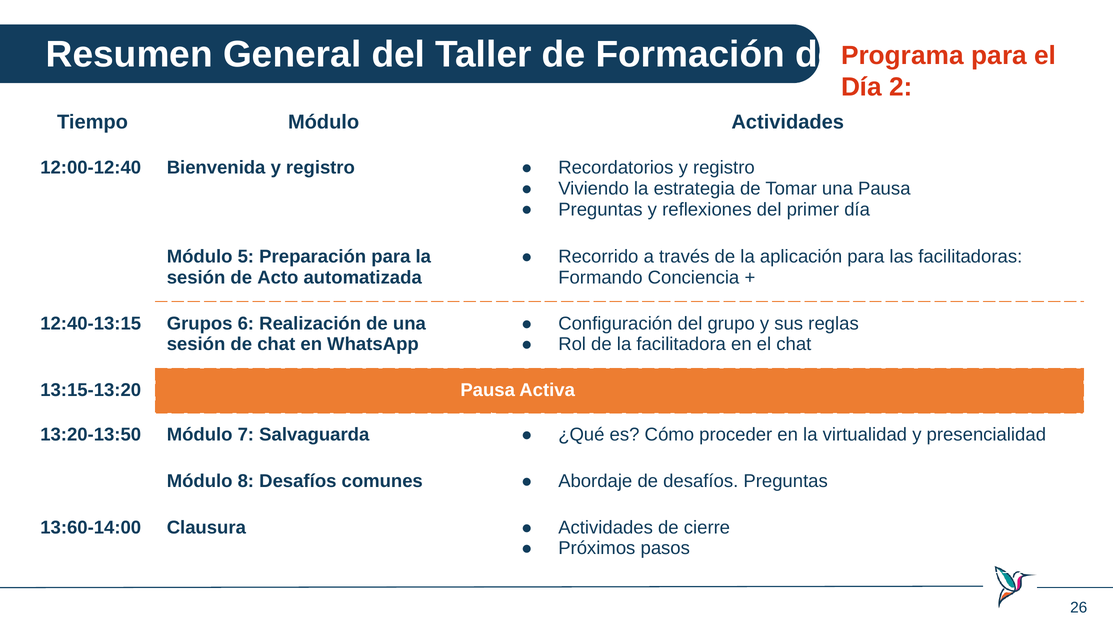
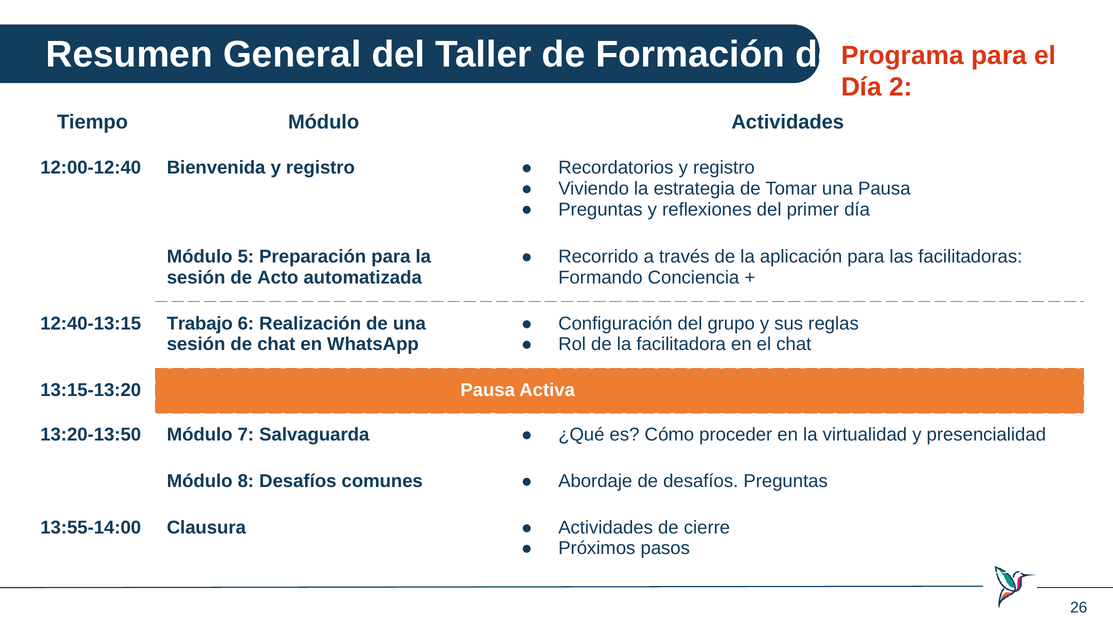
Grupos: Grupos -> Trabajo (200, 324)
13:60-14:00: 13:60-14:00 -> 13:55-14:00 (91, 528)
